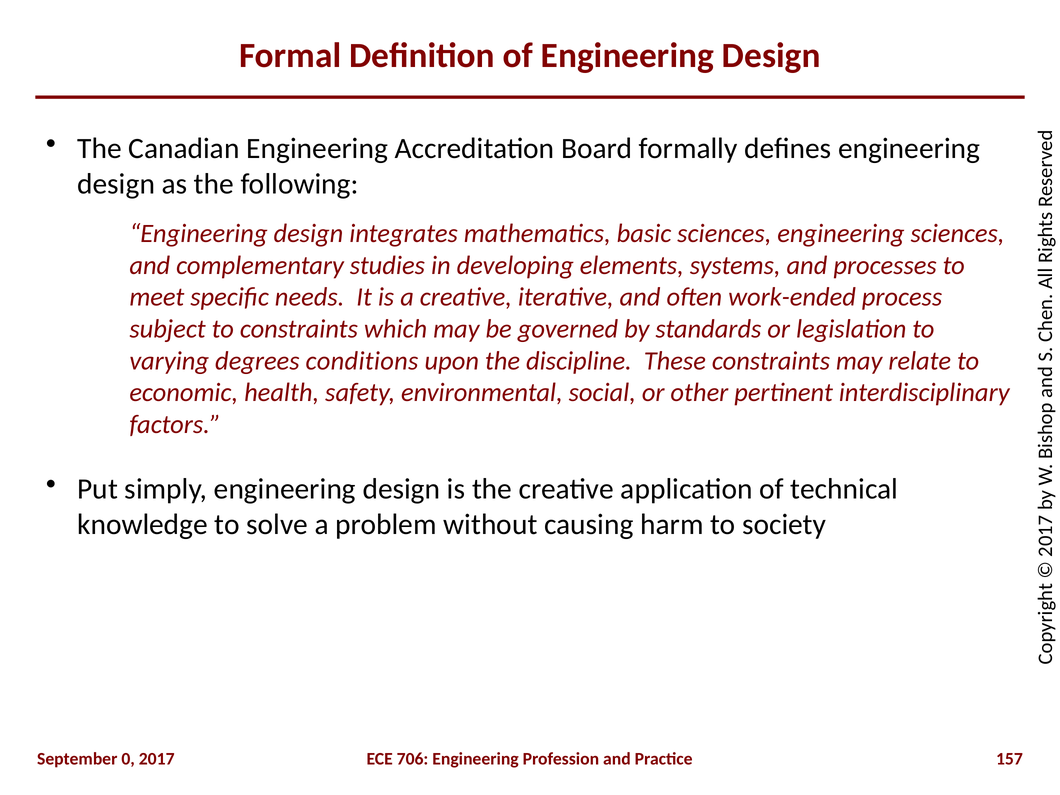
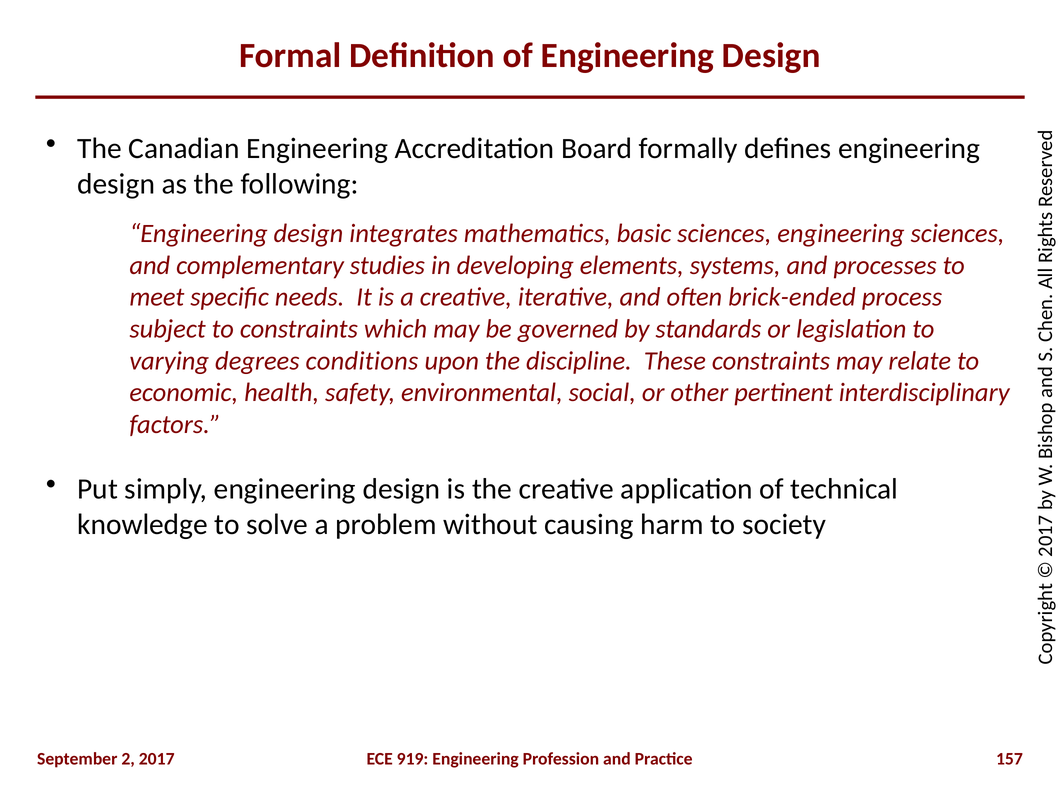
work-ended: work-ended -> brick-ended (792, 297)
September 0: 0 -> 2 (128, 759)
706: 706 -> 919 (413, 759)
